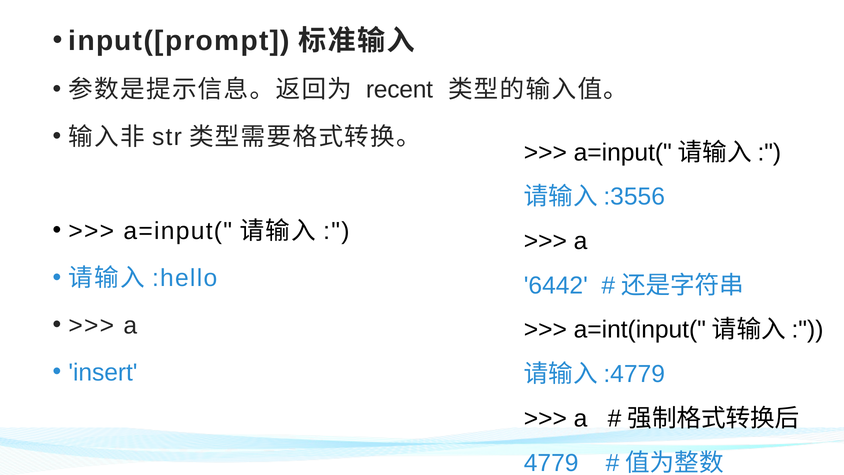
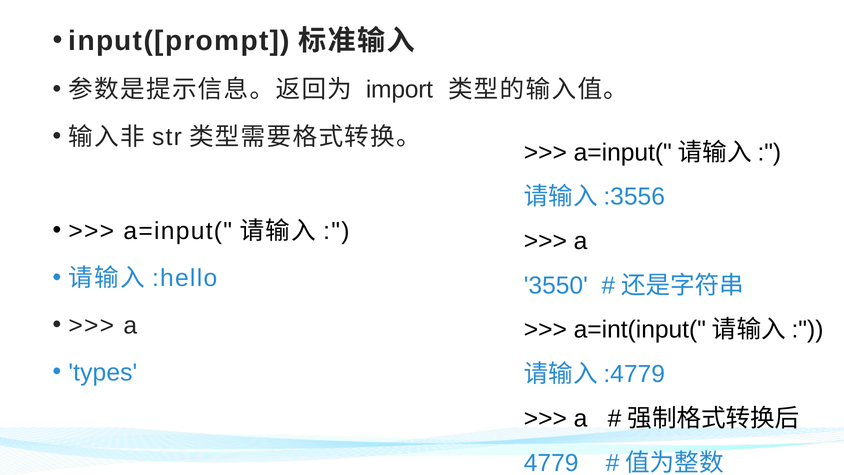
recent: recent -> import (399, 90)
6442: 6442 -> 3550 (556, 285)
insert: insert -> types (103, 372)
